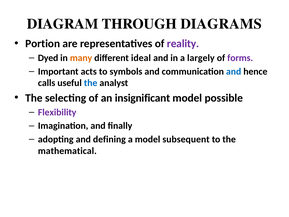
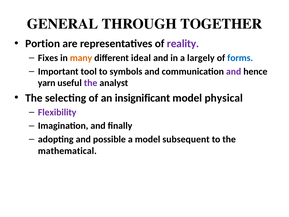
DIAGRAM: DIAGRAM -> GENERAL (63, 24)
DIAGRAMS: DIAGRAMS -> TOGETHER (221, 24)
Dyed: Dyed -> Fixes (48, 58)
forms colour: purple -> blue (240, 58)
acts: acts -> tool (89, 71)
and colour: blue -> purple (234, 71)
calls: calls -> yarn (47, 83)
the colour: blue -> purple (91, 83)
possible: possible -> physical (224, 98)
defining: defining -> possible (109, 139)
